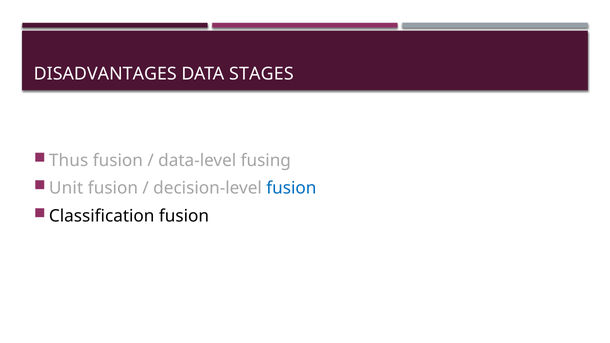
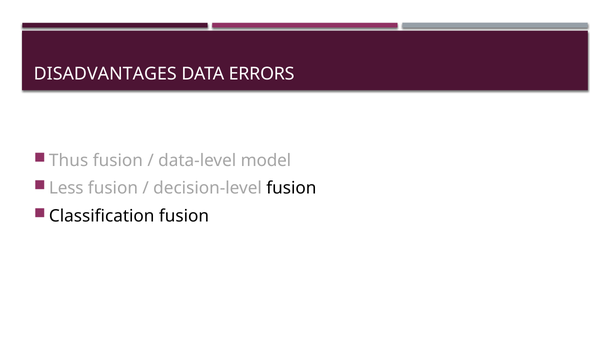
STAGES: STAGES -> ERRORS (262, 74)
fusing: fusing -> model (266, 161)
Unit: Unit -> Less (66, 188)
fusion colour: blue -> black (291, 188)
